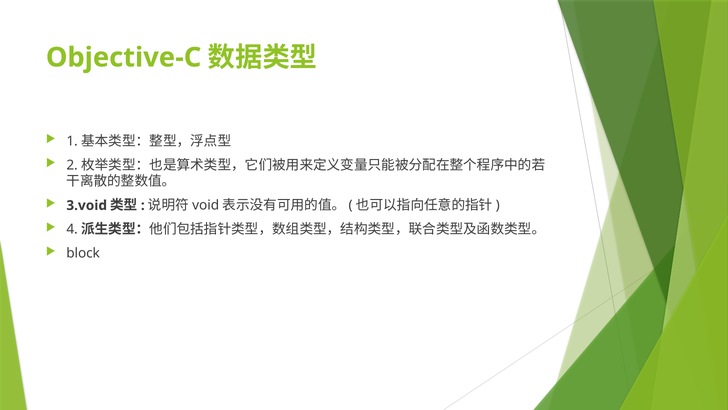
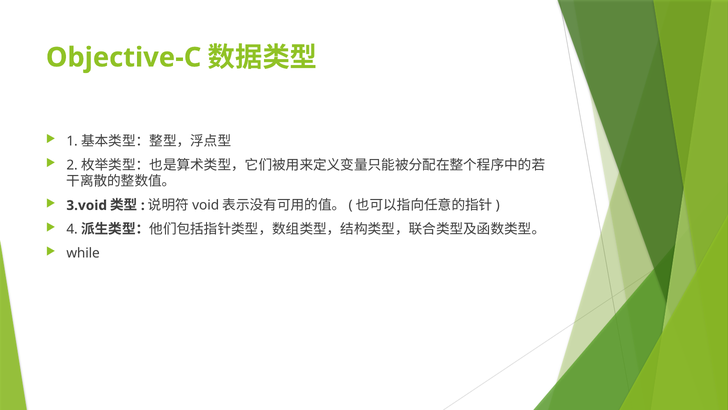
block: block -> while (83, 253)
